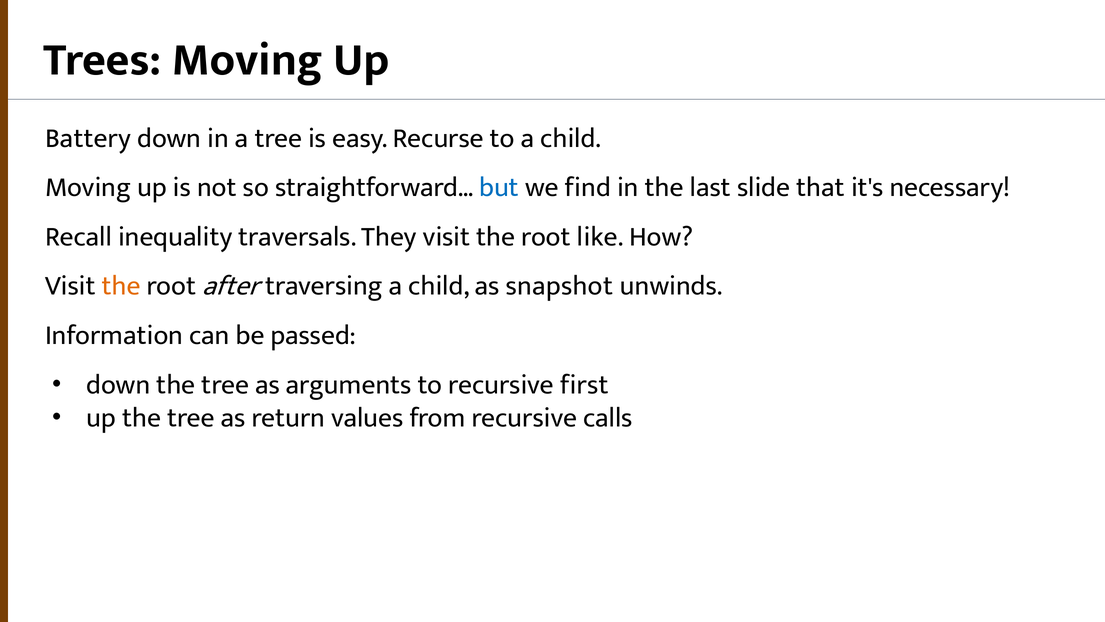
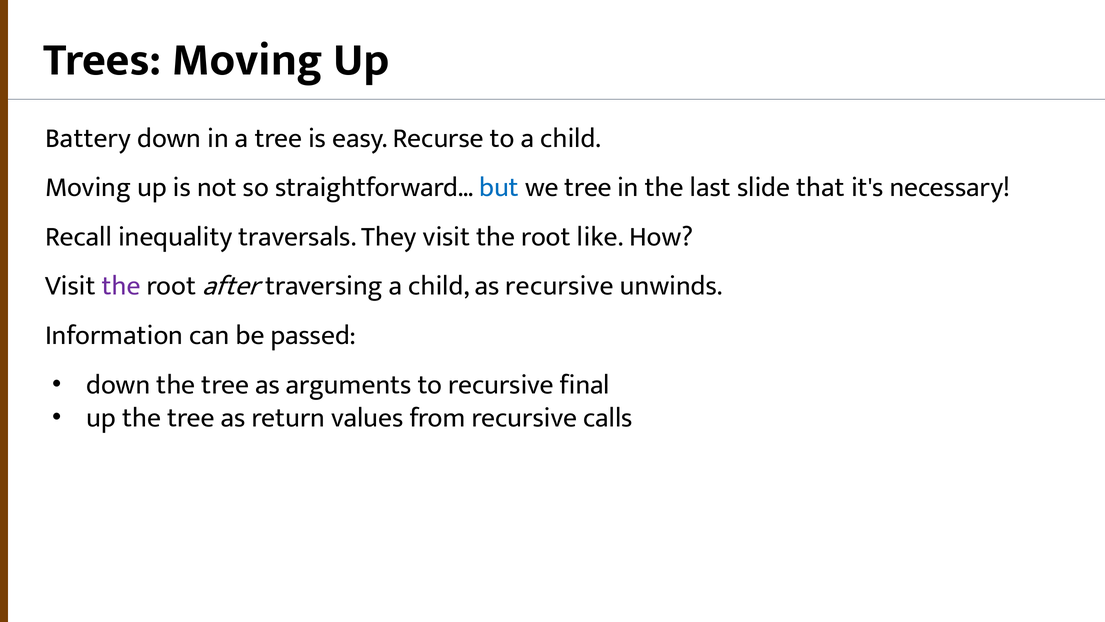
we find: find -> tree (588, 187)
the colour: orange -> purple (121, 286)
as snapshot: snapshot -> recursive (559, 286)
first: first -> final (585, 384)
